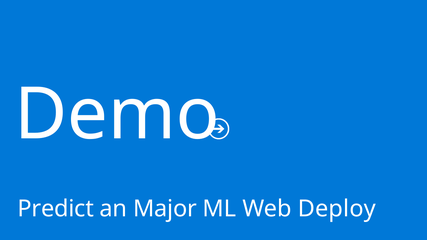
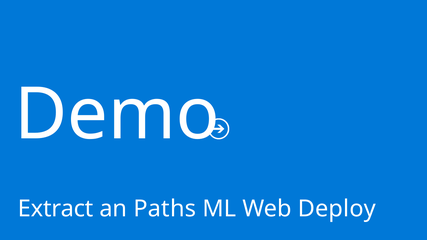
Predict: Predict -> Extract (56, 209)
Major: Major -> Paths (165, 209)
